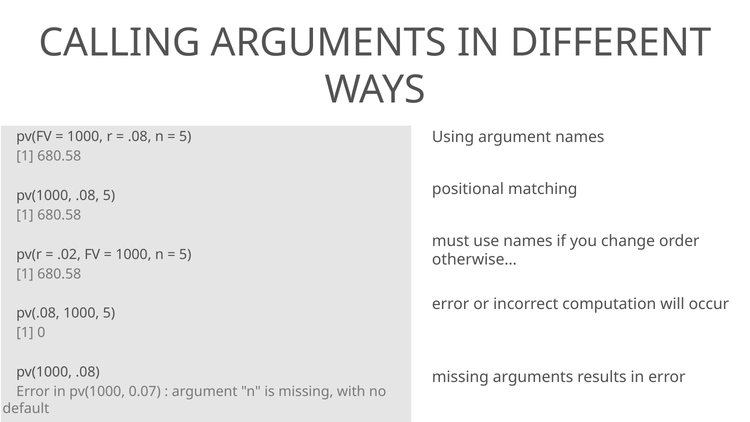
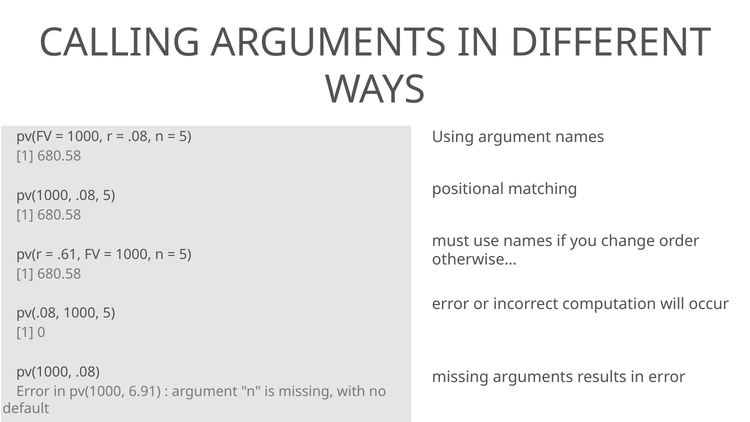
.02: .02 -> .61 (69, 254)
0.07: 0.07 -> 6.91 (145, 392)
